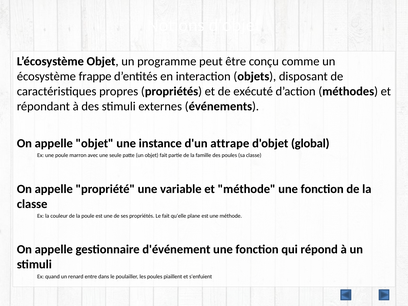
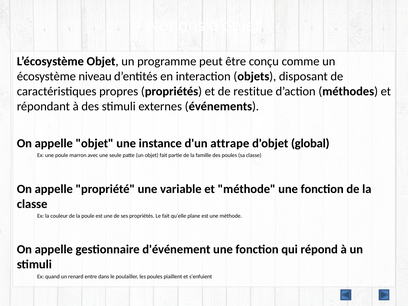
frappe: frappe -> niveau (95, 76)
exécuté: exécuté -> restitue (253, 91)
